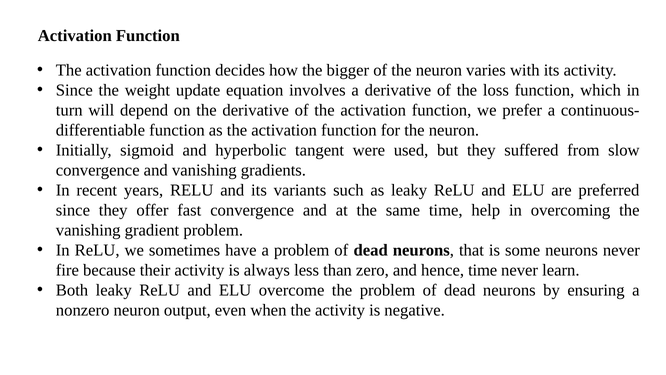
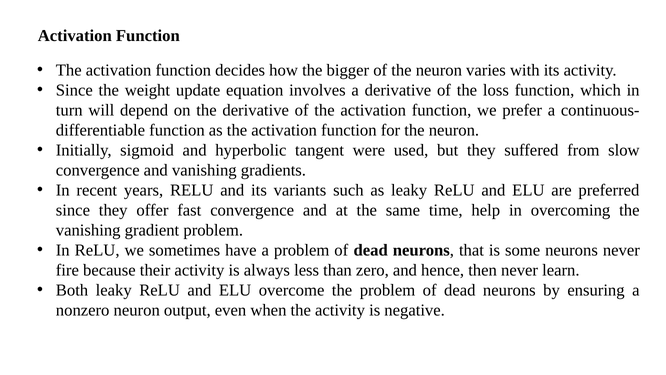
hence time: time -> then (483, 270)
